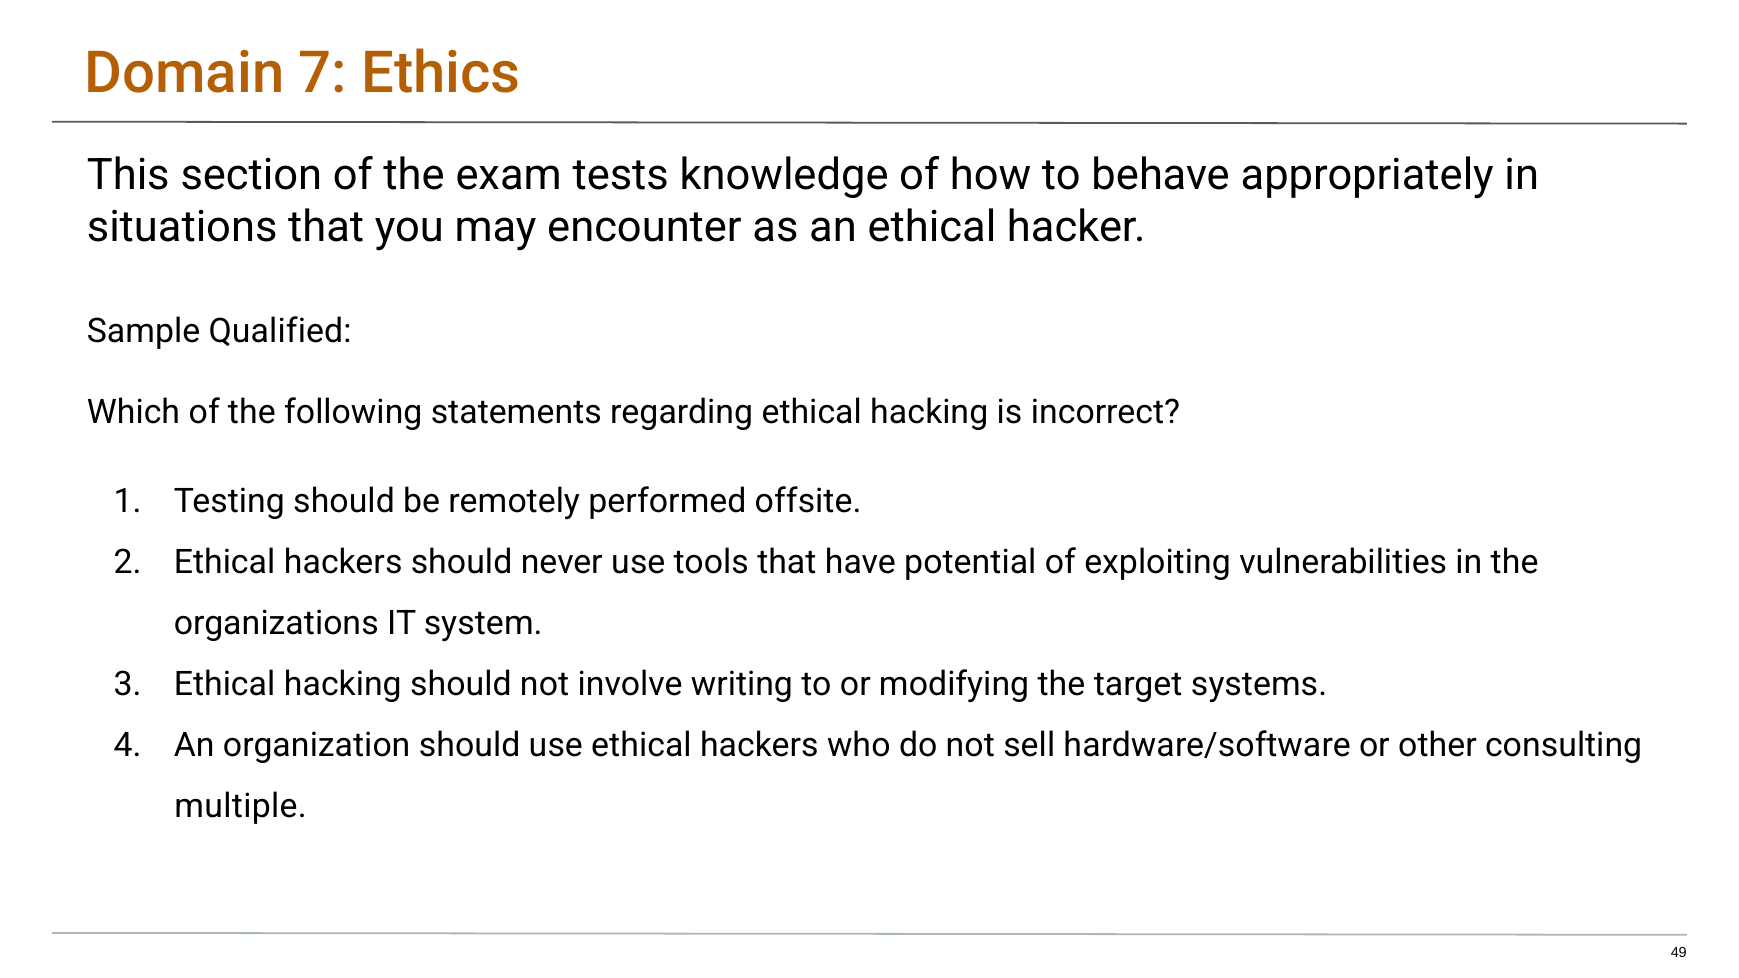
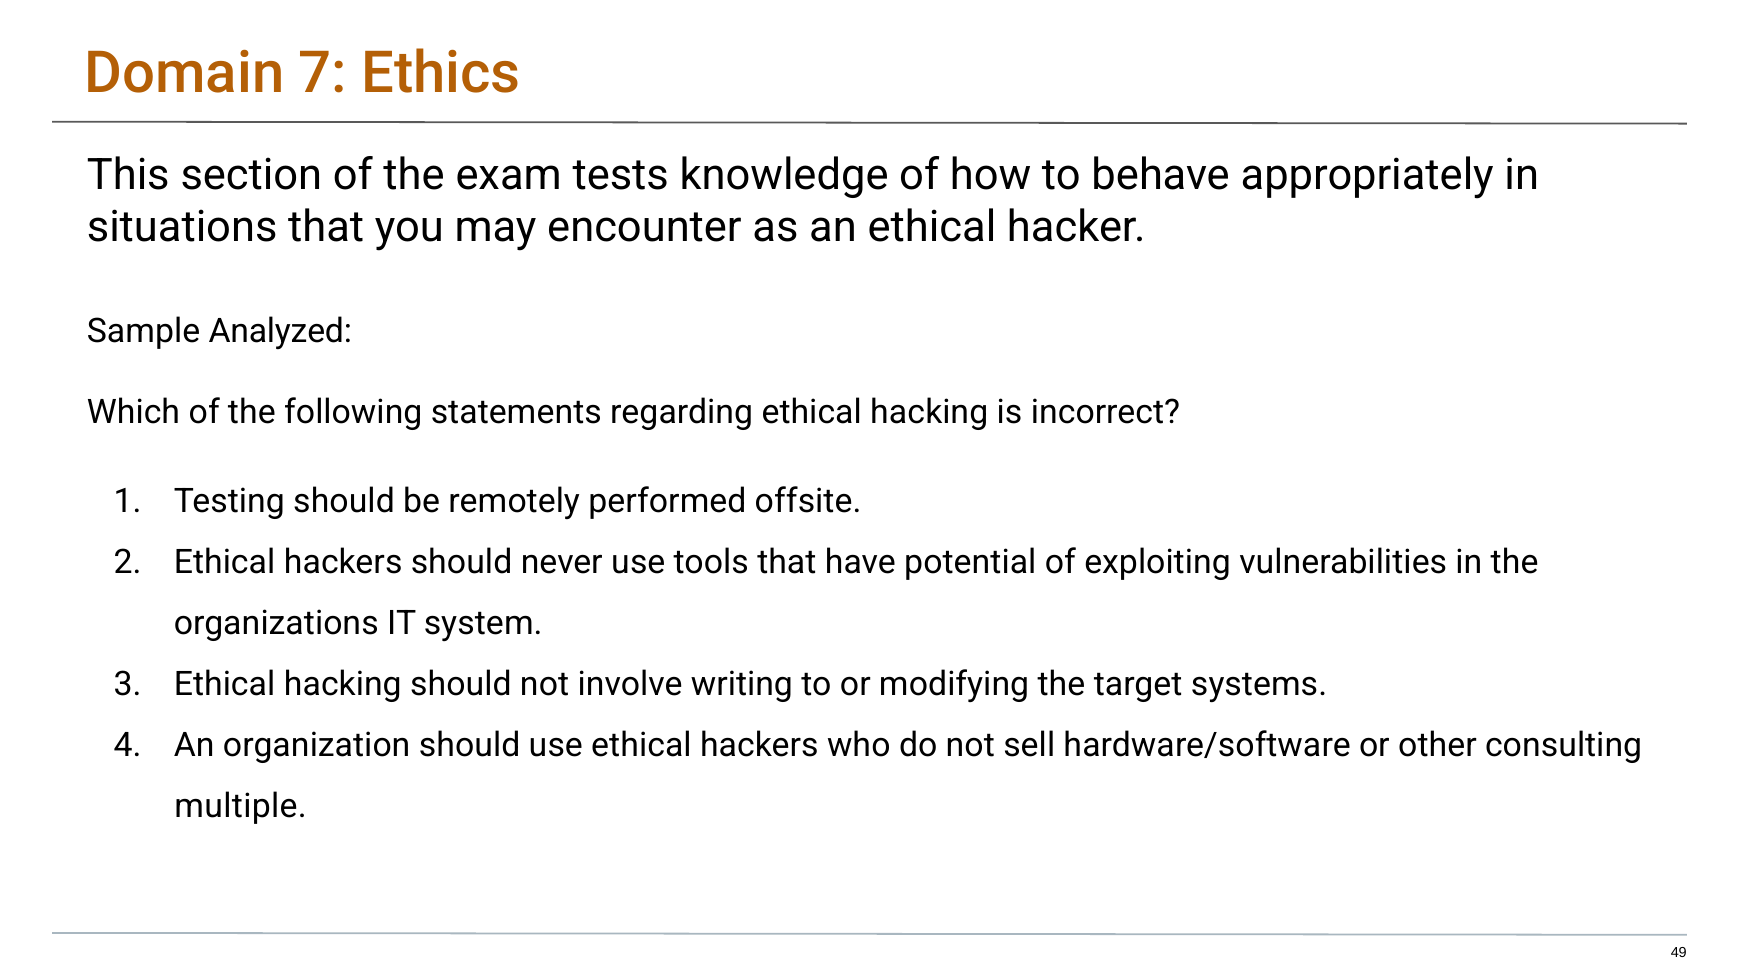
Qualified: Qualified -> Analyzed (280, 332)
